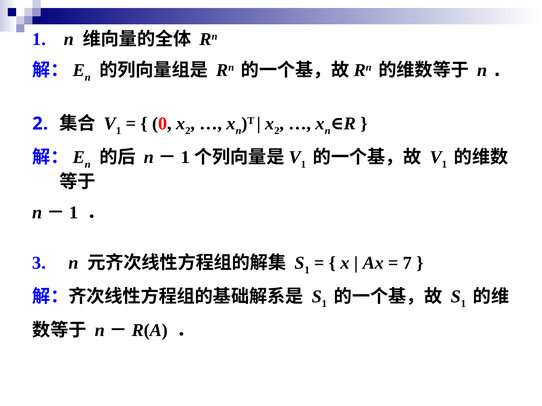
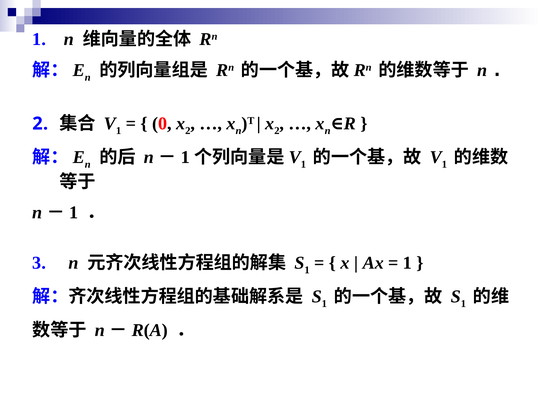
7: 7 -> 1 (407, 263)
